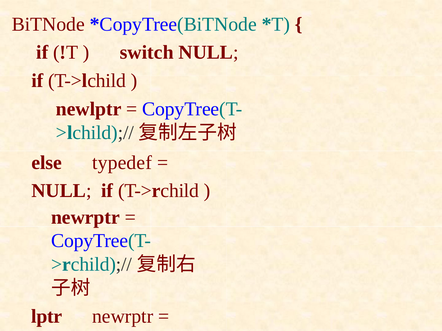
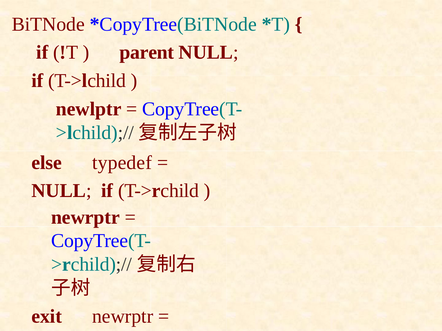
switch: switch -> parent (147, 53)
lptr: lptr -> exit (47, 317)
